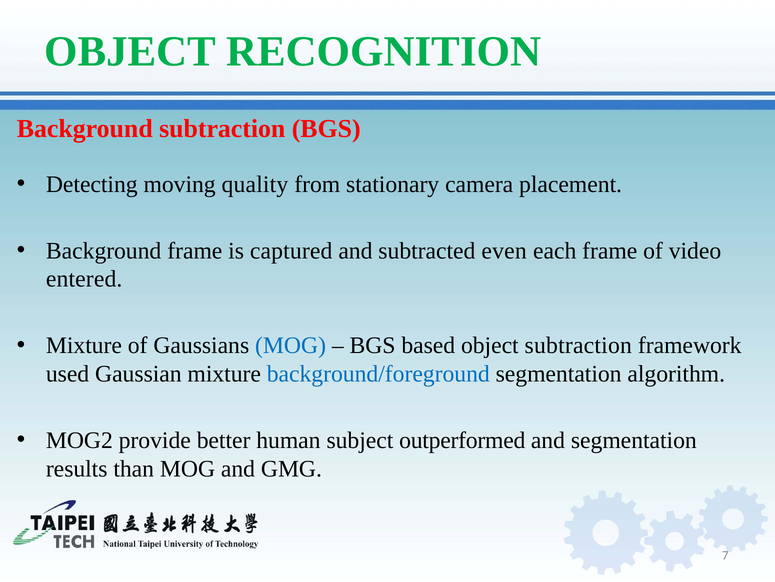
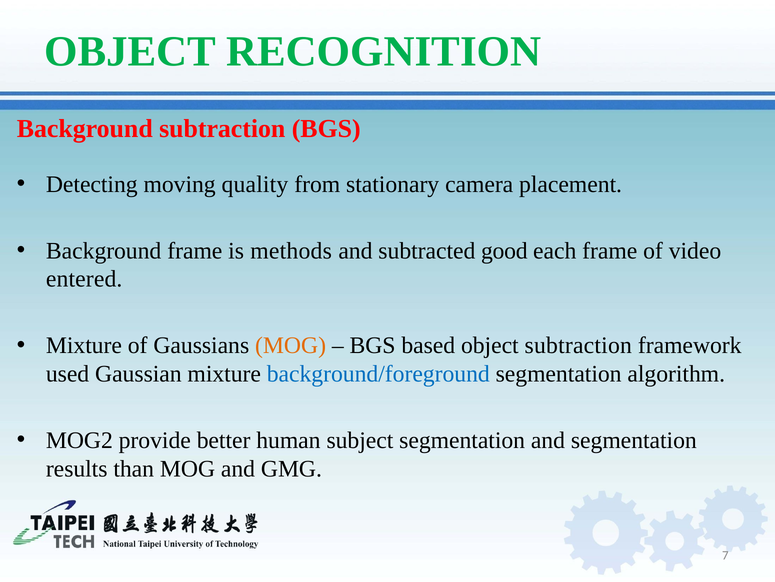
captured: captured -> methods (291, 250)
even: even -> good (504, 250)
MOG colour: blue -> orange (291, 345)
subject outperformed: outperformed -> segmentation (462, 440)
